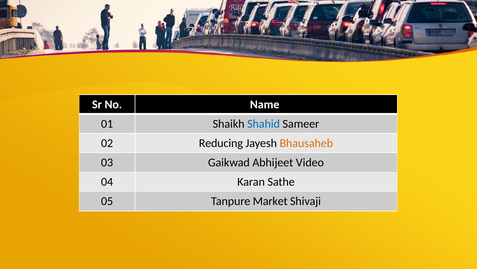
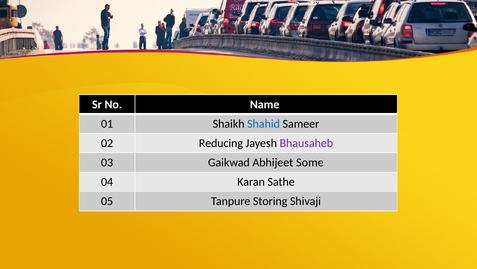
Bhausaheb colour: orange -> purple (306, 143)
Video: Video -> Some (310, 162)
Market: Market -> Storing (270, 201)
